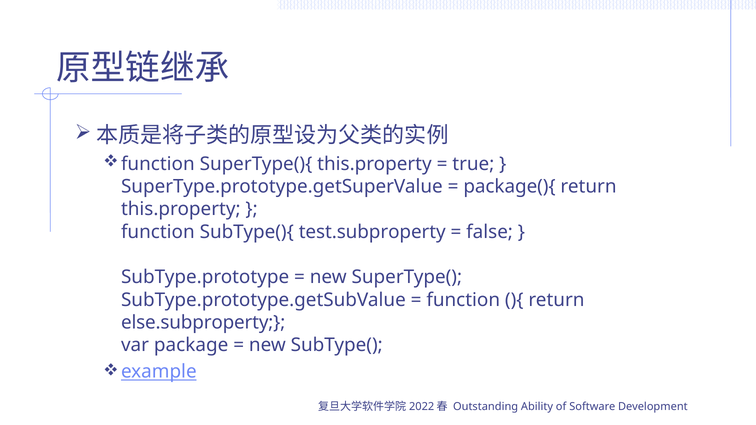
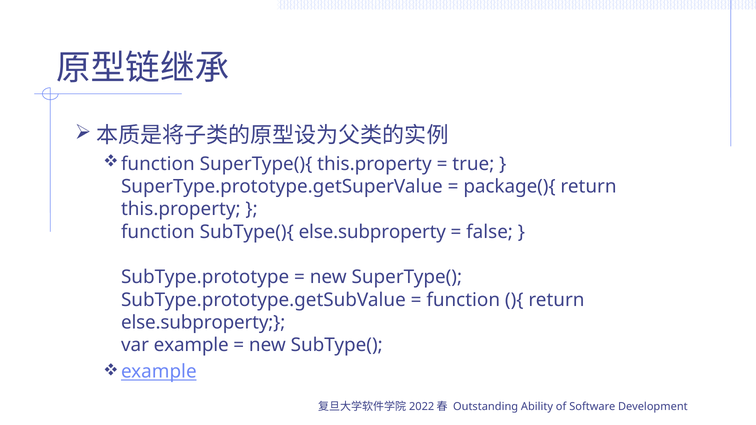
SubType(){ test.subproperty: test.subproperty -> else.subproperty (372, 232)
var package: package -> example (191, 345)
